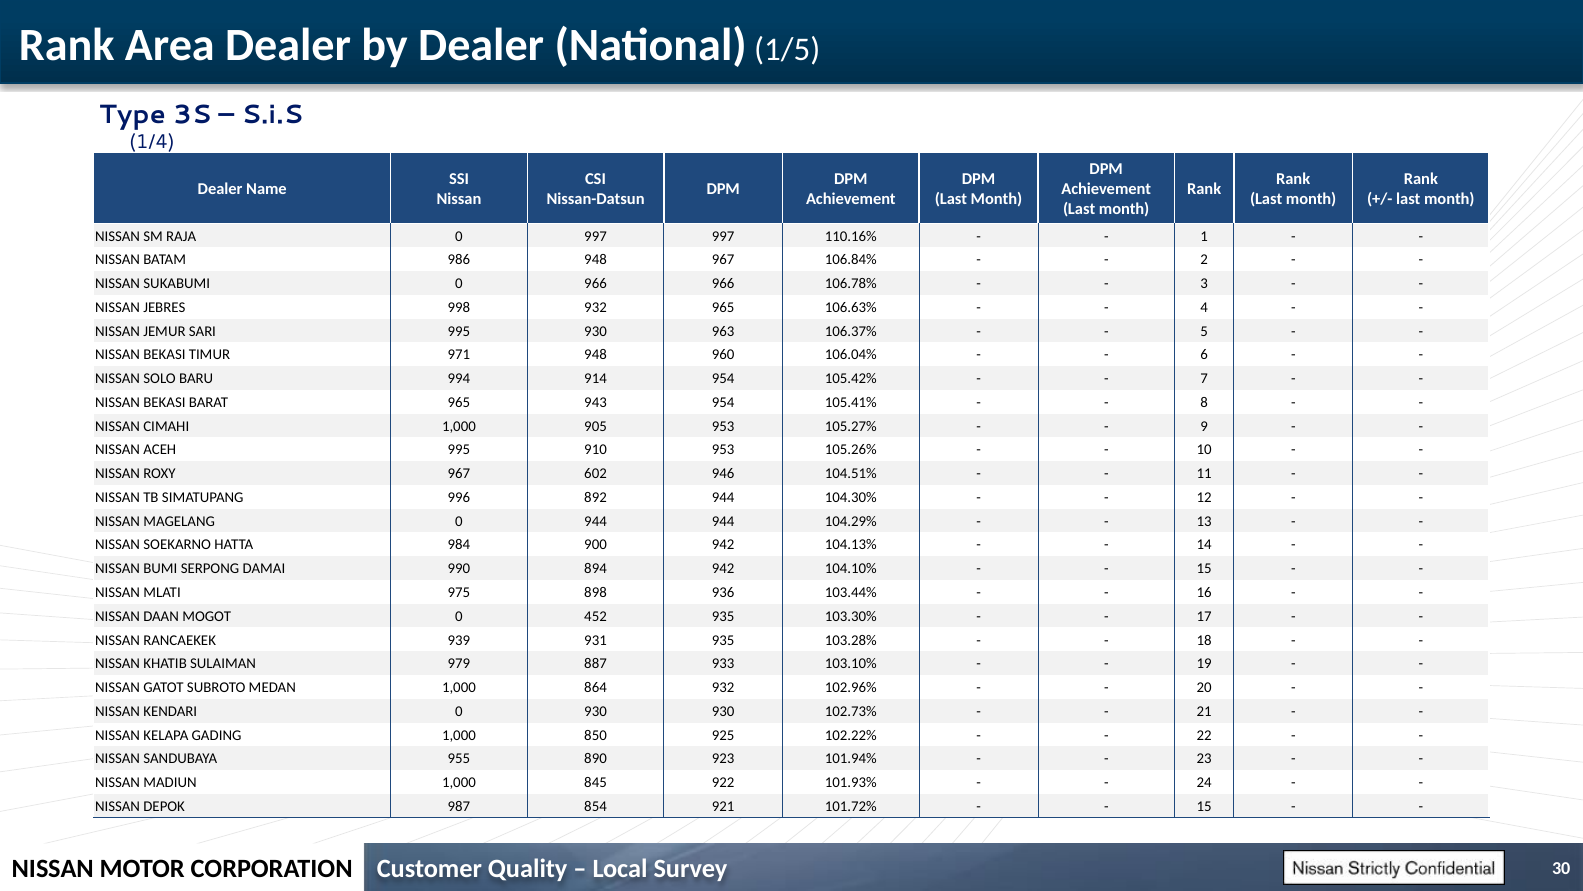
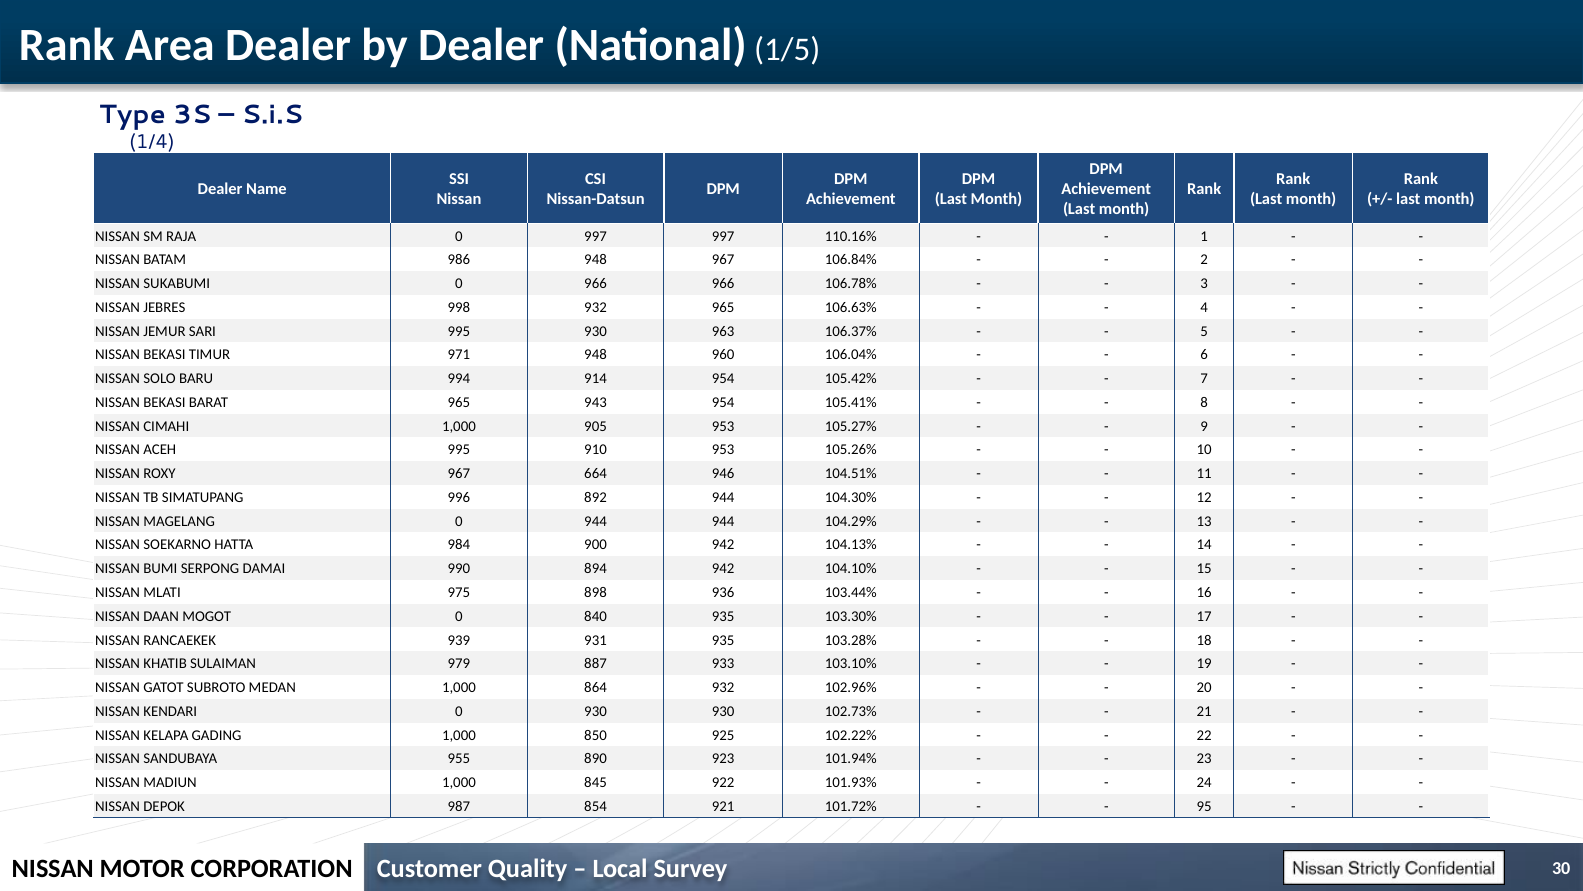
602: 602 -> 664 (596, 474)
452: 452 -> 840 (596, 616)
15: 15 -> 95 (1204, 806)
